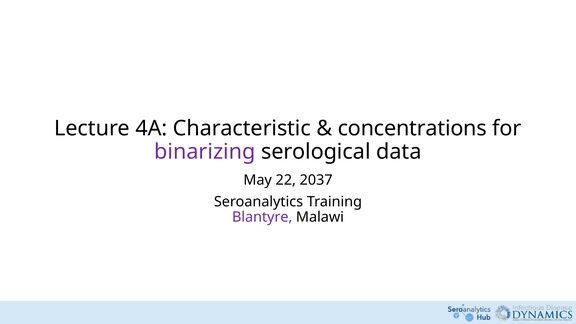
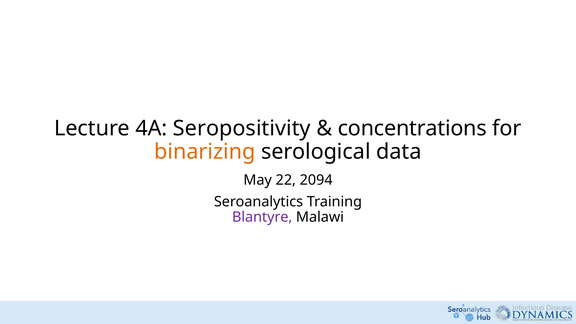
Characteristic: Characteristic -> Seropositivity (242, 129)
binarizing colour: purple -> orange (205, 152)
2037: 2037 -> 2094 (316, 180)
